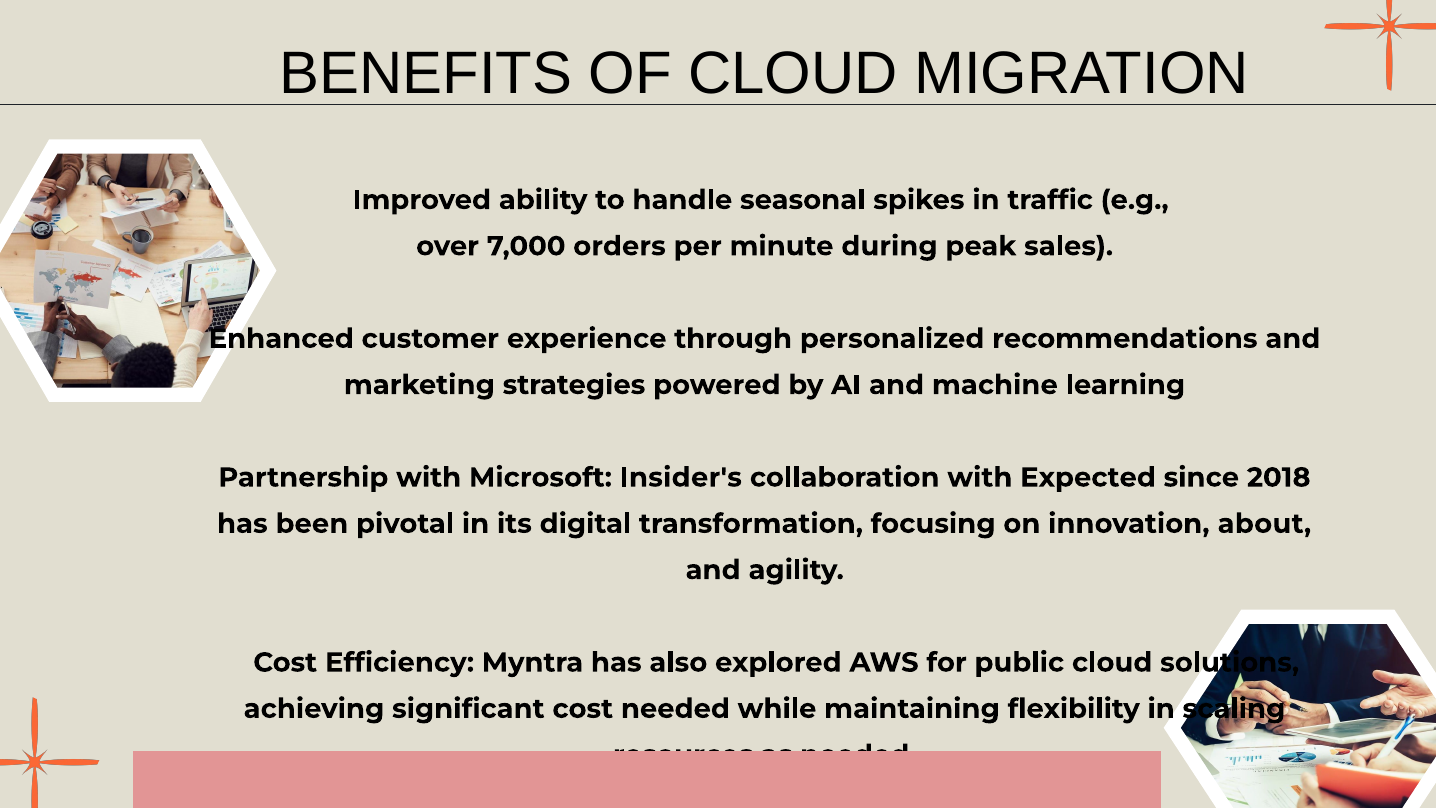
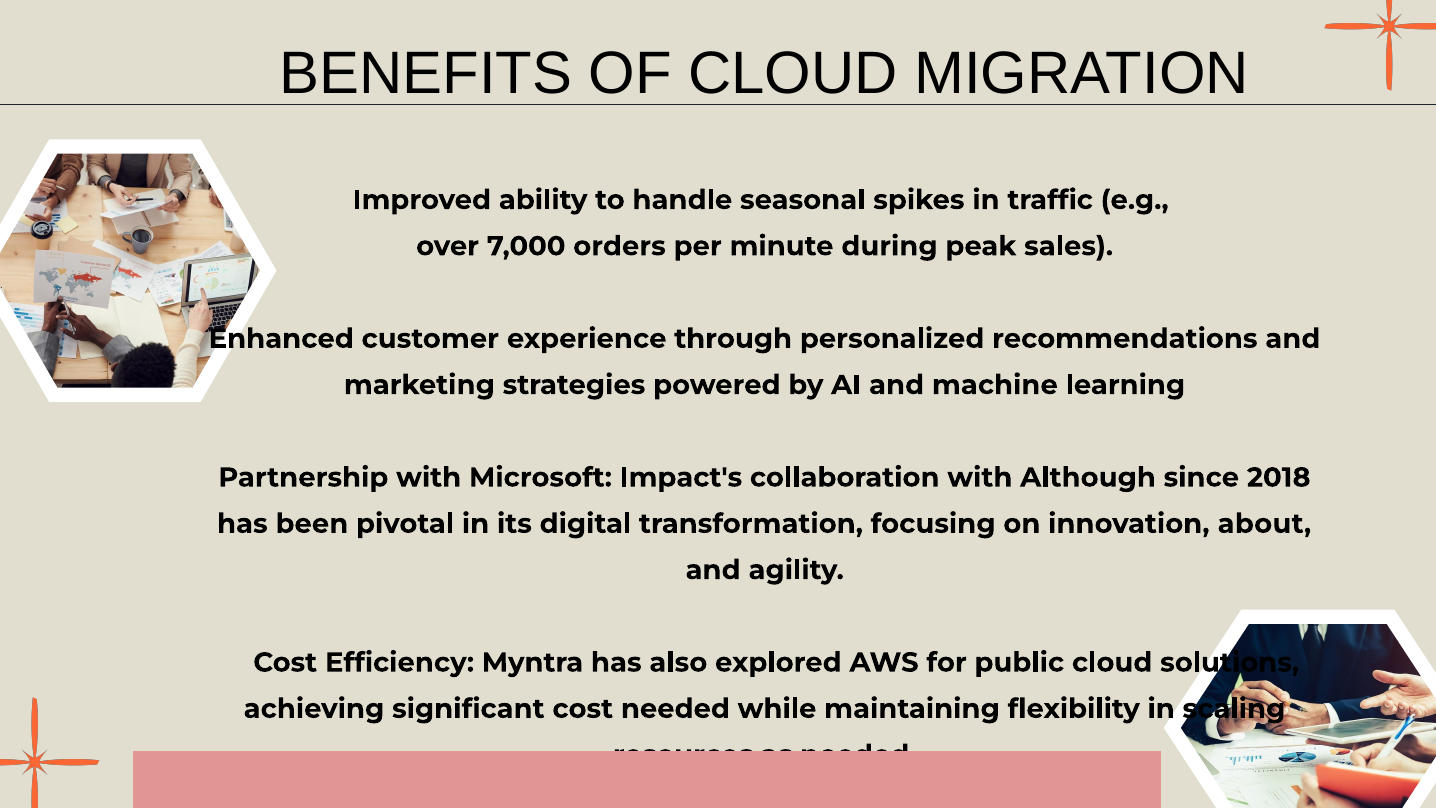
Insider's: Insider's -> Impact's (681, 477)
Expected: Expected -> Although (1088, 477)
